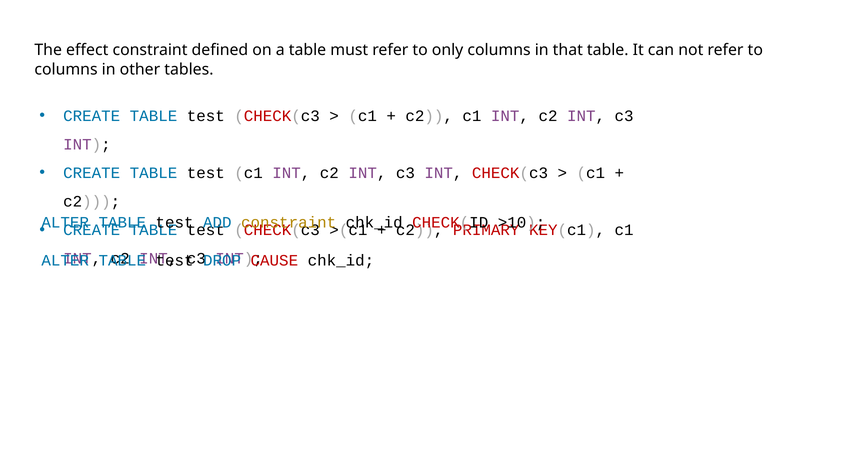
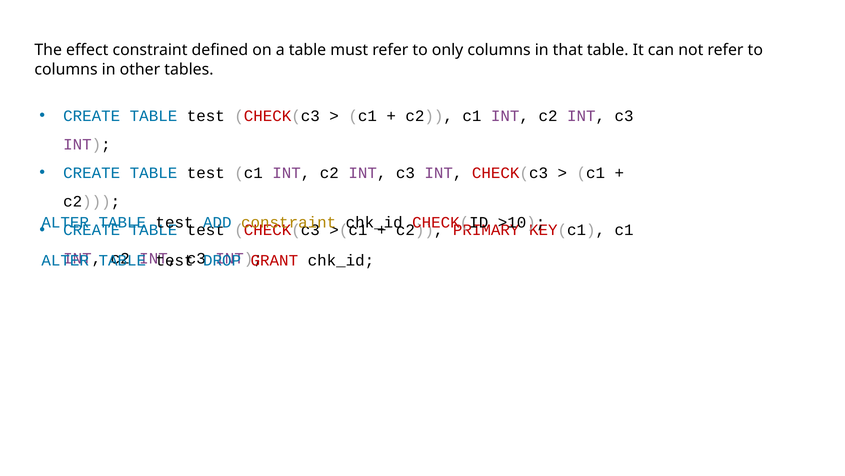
CAUSE: CAUSE -> GRANT (274, 260)
